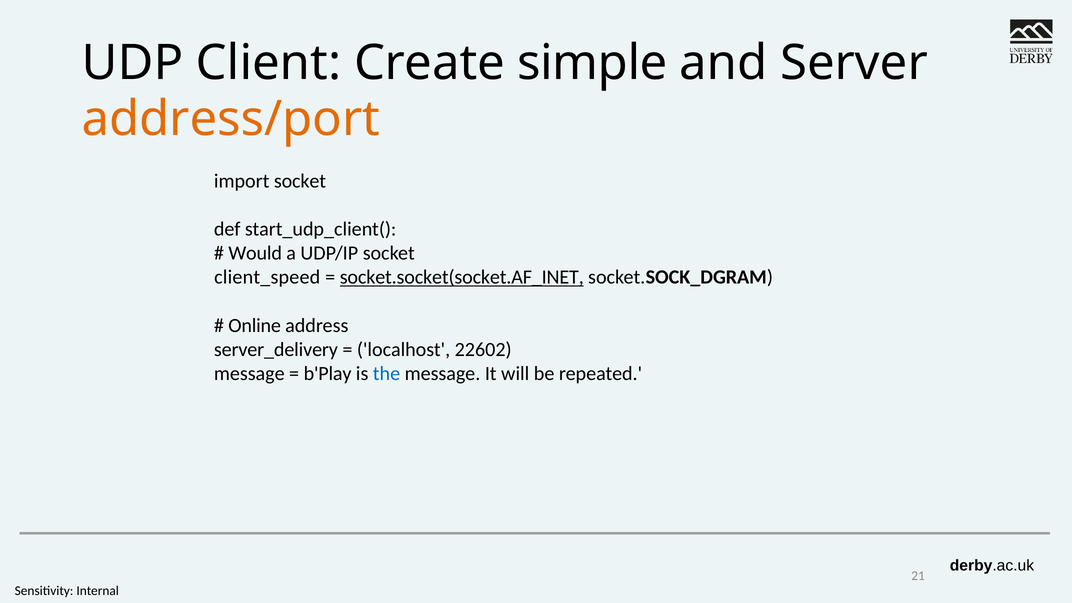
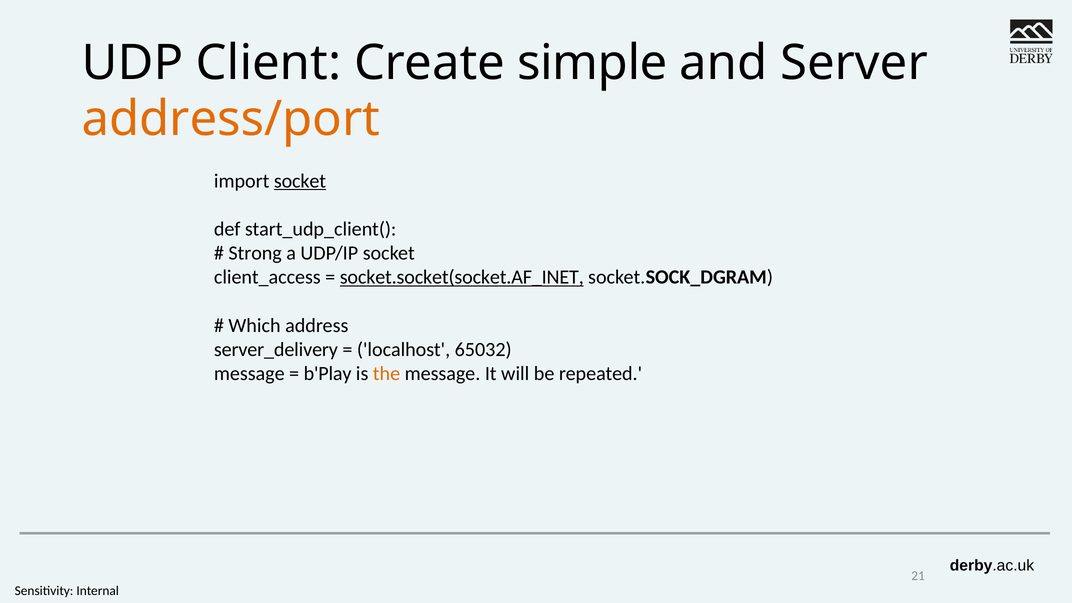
socket underline: none -> present (300, 181)
Would: Would -> Strong (255, 253)
client_speed: client_speed -> client_access (267, 277)
Online: Online -> Which (254, 326)
22602: 22602 -> 65032 (483, 350)
the colour: blue -> orange (386, 374)
